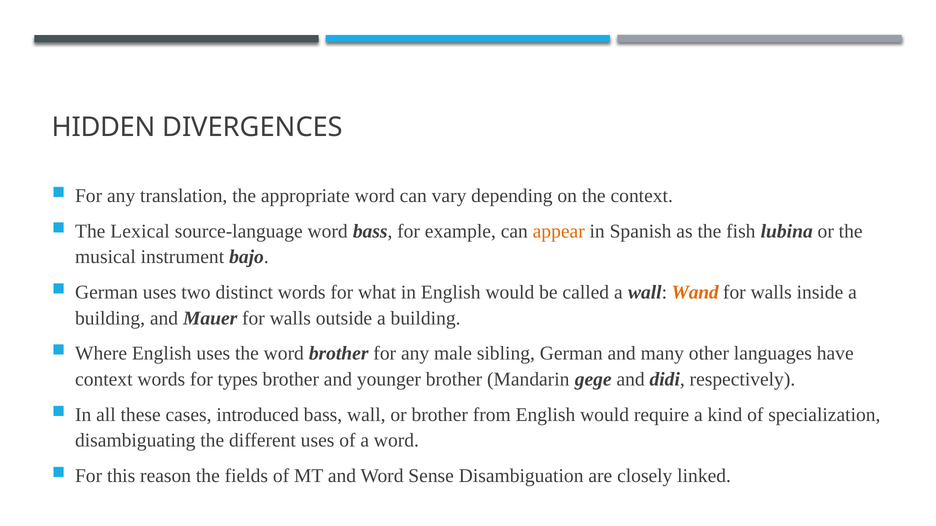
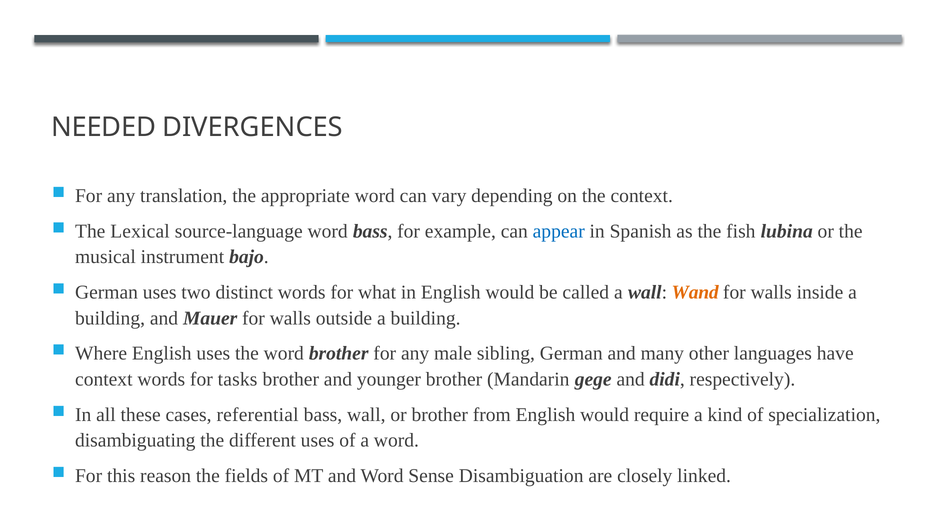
HIDDEN: HIDDEN -> NEEDED (104, 127)
appear colour: orange -> blue (559, 231)
types: types -> tasks (238, 380)
introduced: introduced -> referential (258, 415)
